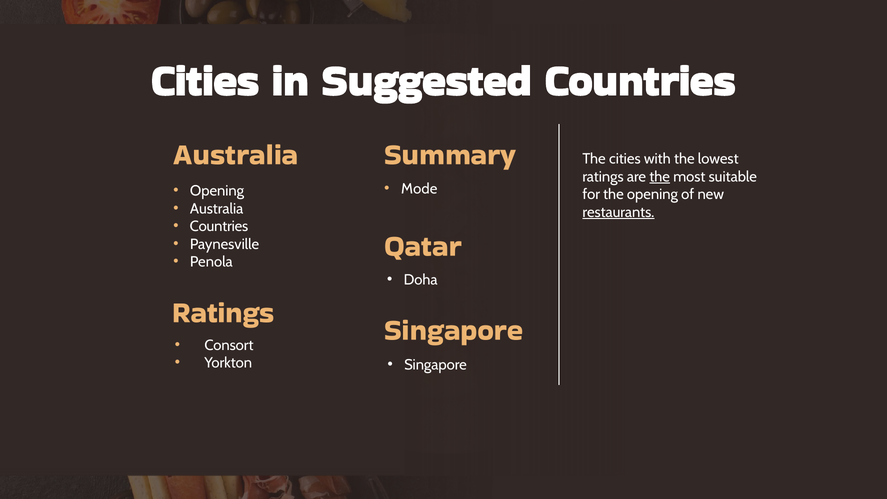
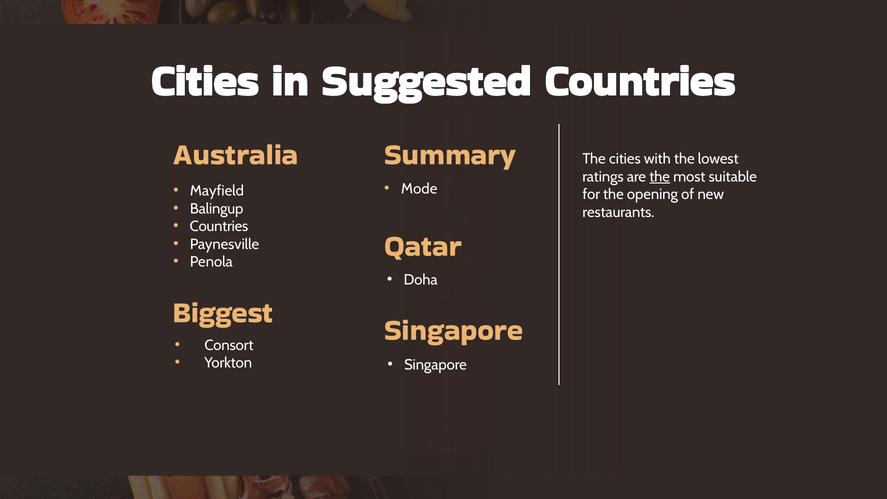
Opening: Opening -> Mayfield (217, 191)
Australia: Australia -> Balingup (217, 209)
restaurants underline: present -> none (618, 212)
Ratings: Ratings -> Biggest (223, 313)
